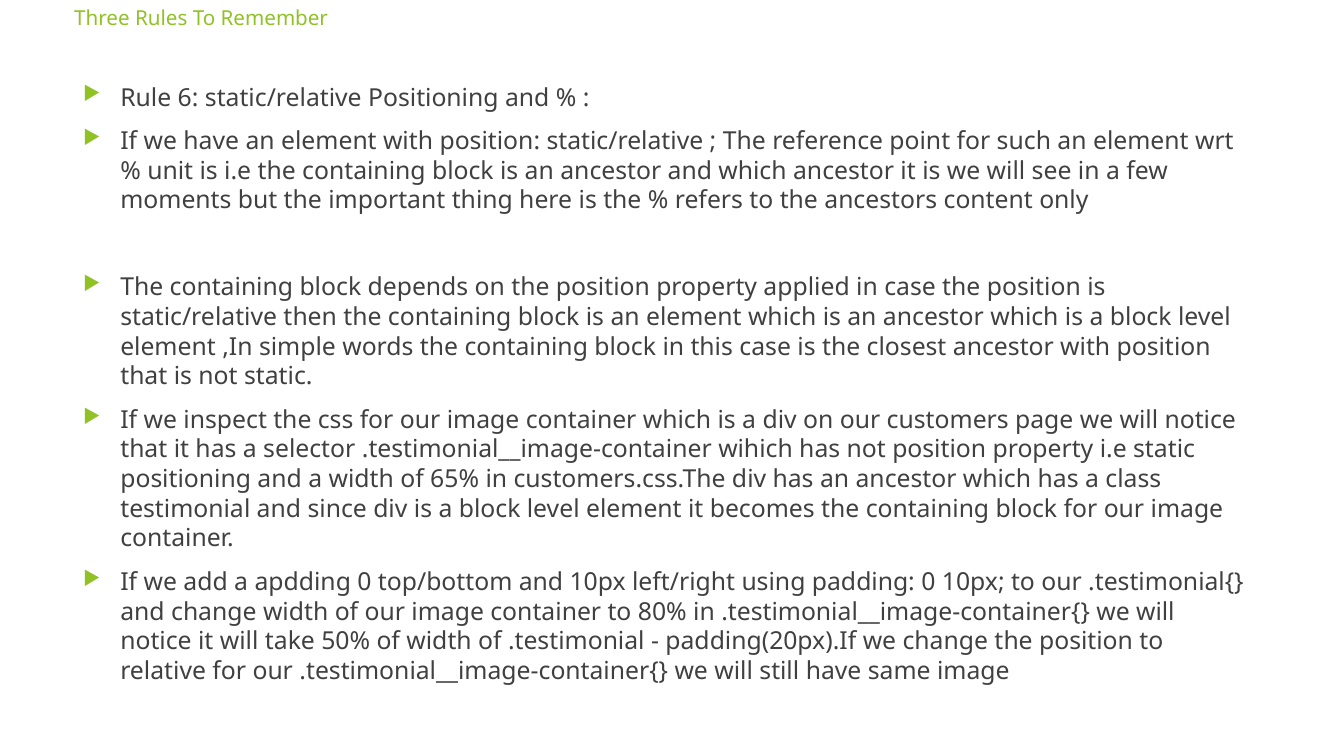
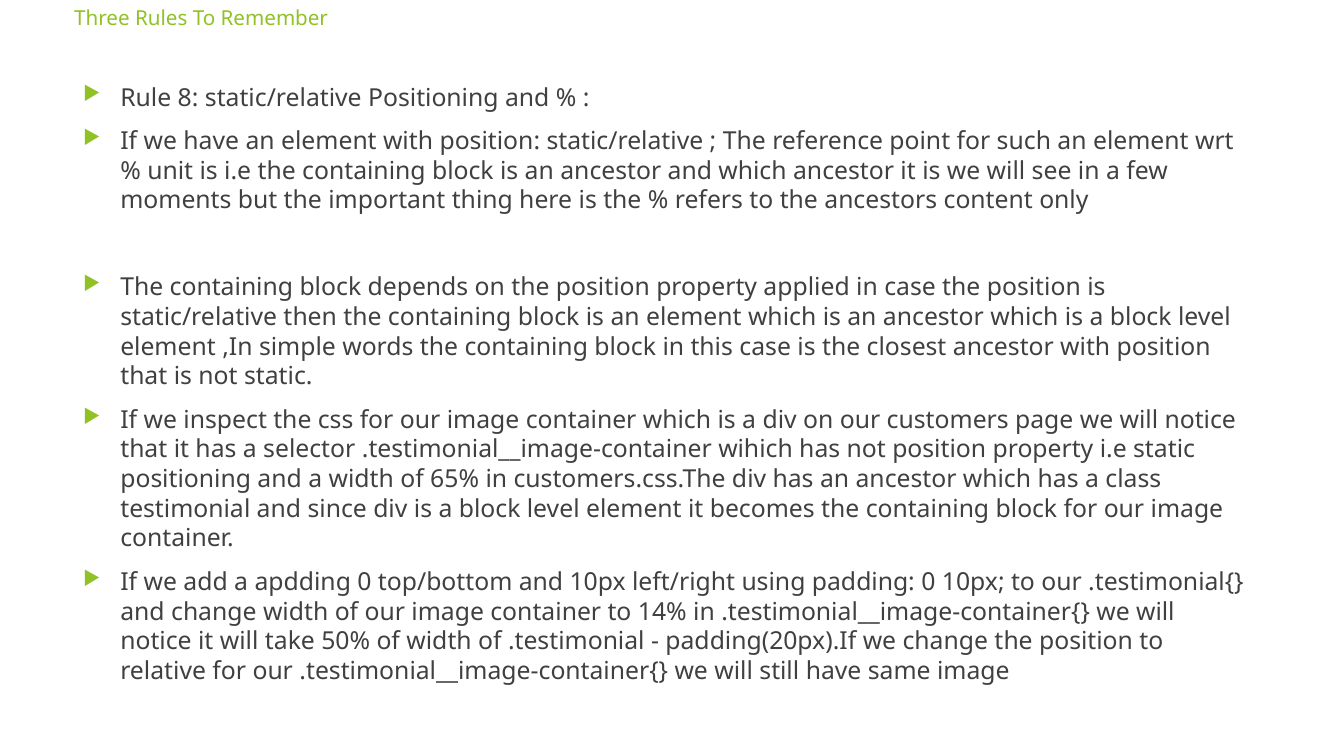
6: 6 -> 8 (188, 98)
80%: 80% -> 14% (662, 612)
